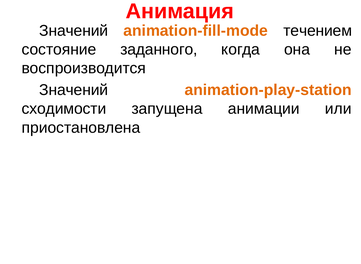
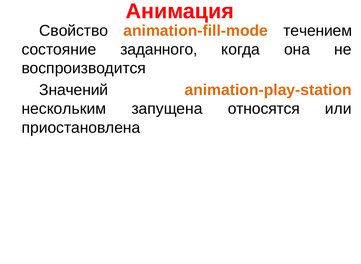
Значений: Значений -> Cвойство (74, 31)
сходимости: сходимости -> нескольким (64, 109)
анимации: анимации -> относятся (264, 109)
